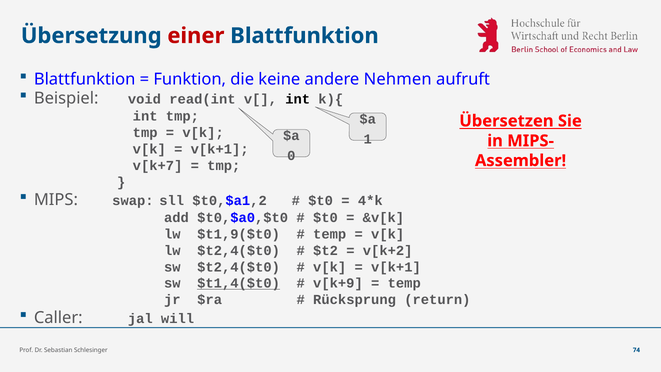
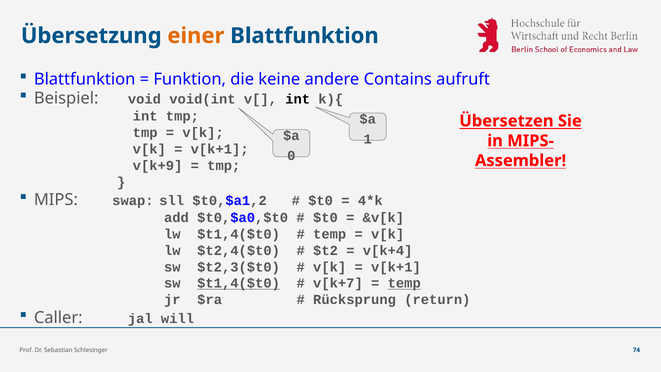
einer colour: red -> orange (196, 36)
Nehmen: Nehmen -> Contains (398, 79)
read(int: read(int -> void(int (202, 99)
v[k+7: v[k+7 -> v[k+9 (158, 165)
lw $t1,9($t0: $t1,9($t0 -> $t1,4($t0 (239, 234)
v[k+2: v[k+2 -> v[k+4 (388, 250)
sw $t2,4($t0: $t2,4($t0 -> $t2,3($t0 (239, 267)
v[k+9: v[k+9 -> v[k+7 (338, 283)
temp underline: none -> present (404, 283)
